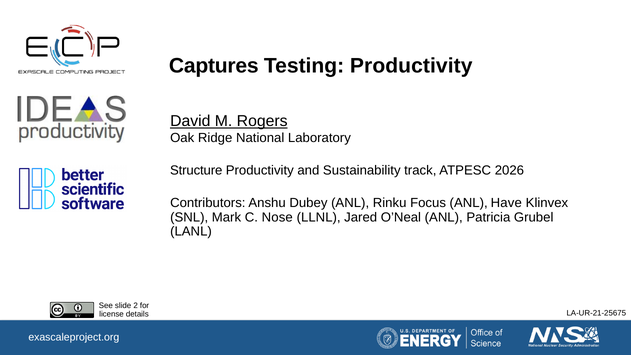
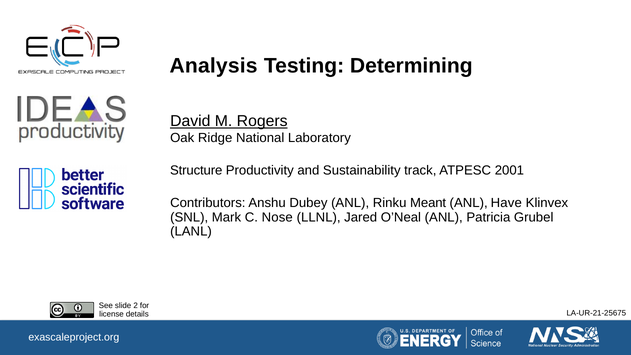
Captures: Captures -> Analysis (214, 66)
Testing Productivity: Productivity -> Determining (411, 66)
2026: 2026 -> 2001 (509, 171)
Focus: Focus -> Meant (428, 203)
